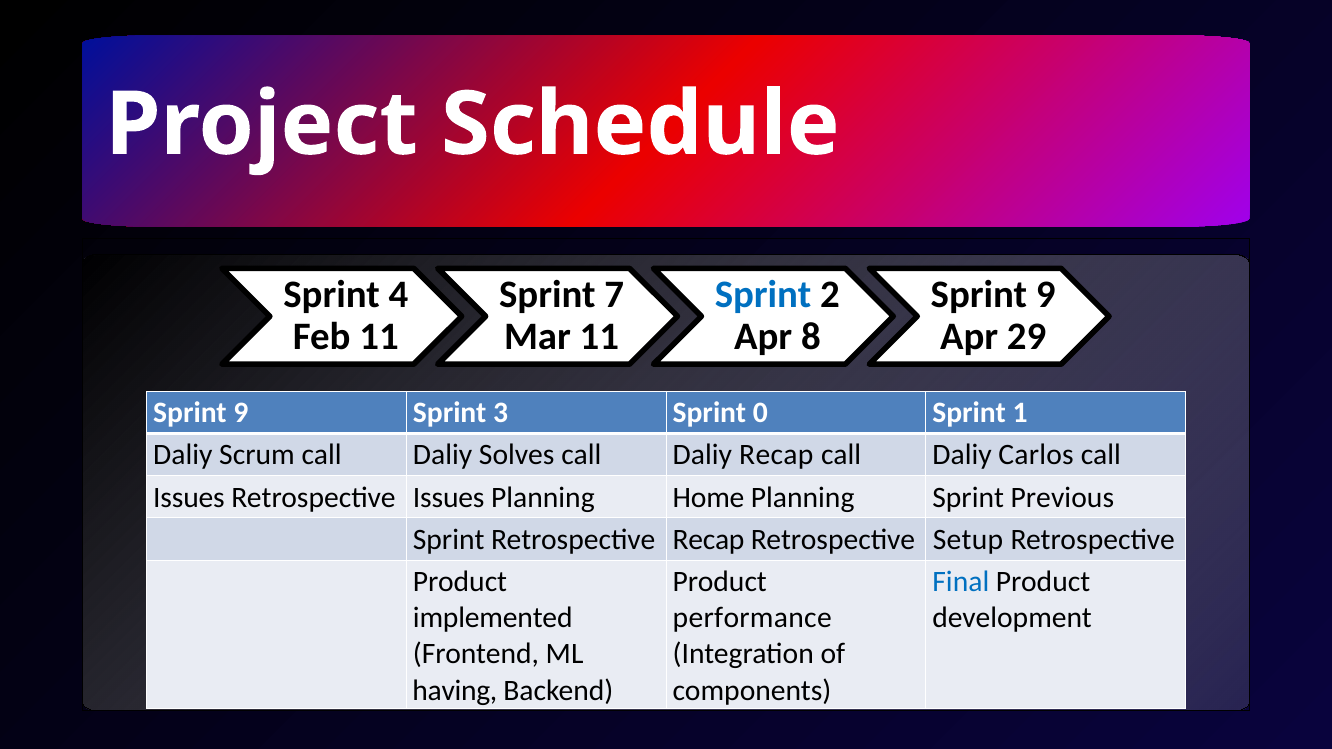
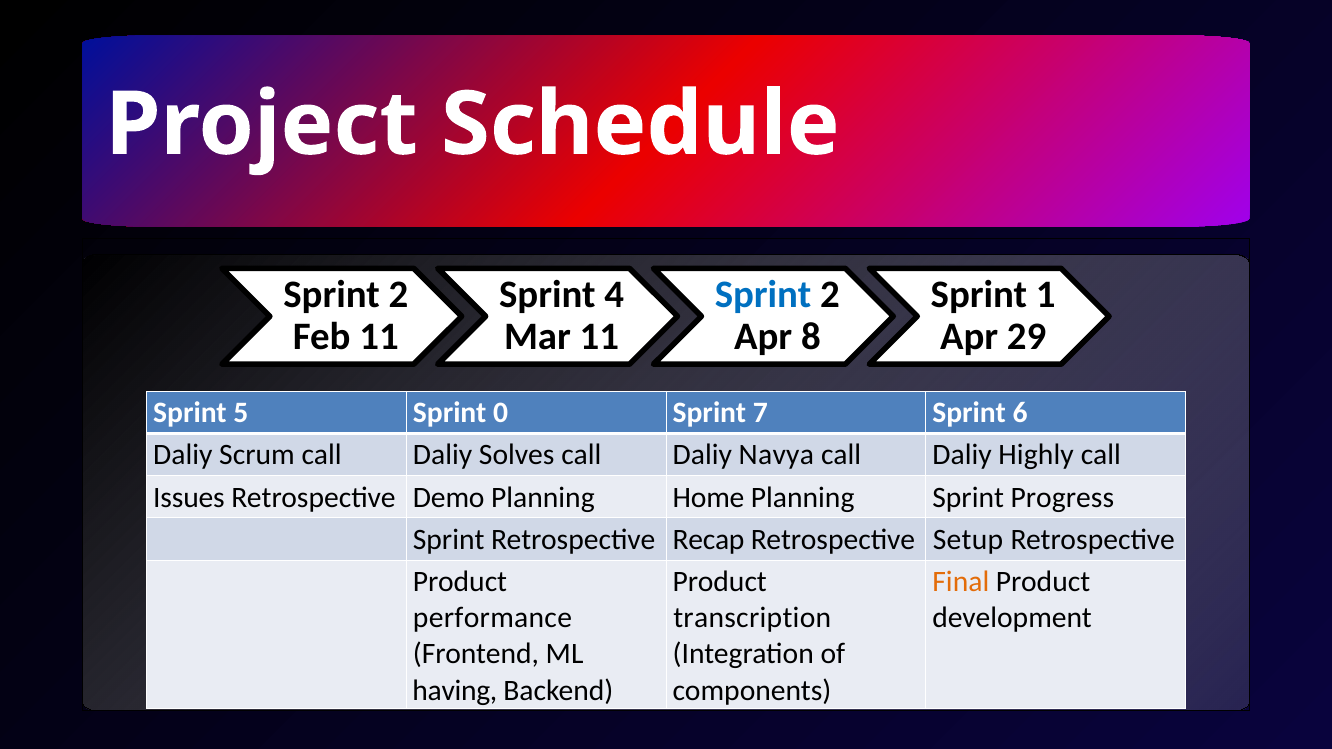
4: 4 -> 2 (398, 295)
7: 7 -> 4 (614, 295)
9: 9 -> 1 (1046, 295)
9: 9 -> 5 (241, 413)
3: 3 -> 0 (501, 413)
0: 0 -> 7 (760, 413)
1: 1 -> 6 (1020, 413)
Daliy Recap: Recap -> Navya (776, 455)
Carlos: Carlos -> Highly (1036, 455)
Retrospective Issues: Issues -> Demo (449, 497)
Previous: Previous -> Progress (1062, 497)
Final colour: blue -> orange (961, 582)
implemented: implemented -> performance (492, 618)
performance: performance -> transcription (752, 618)
